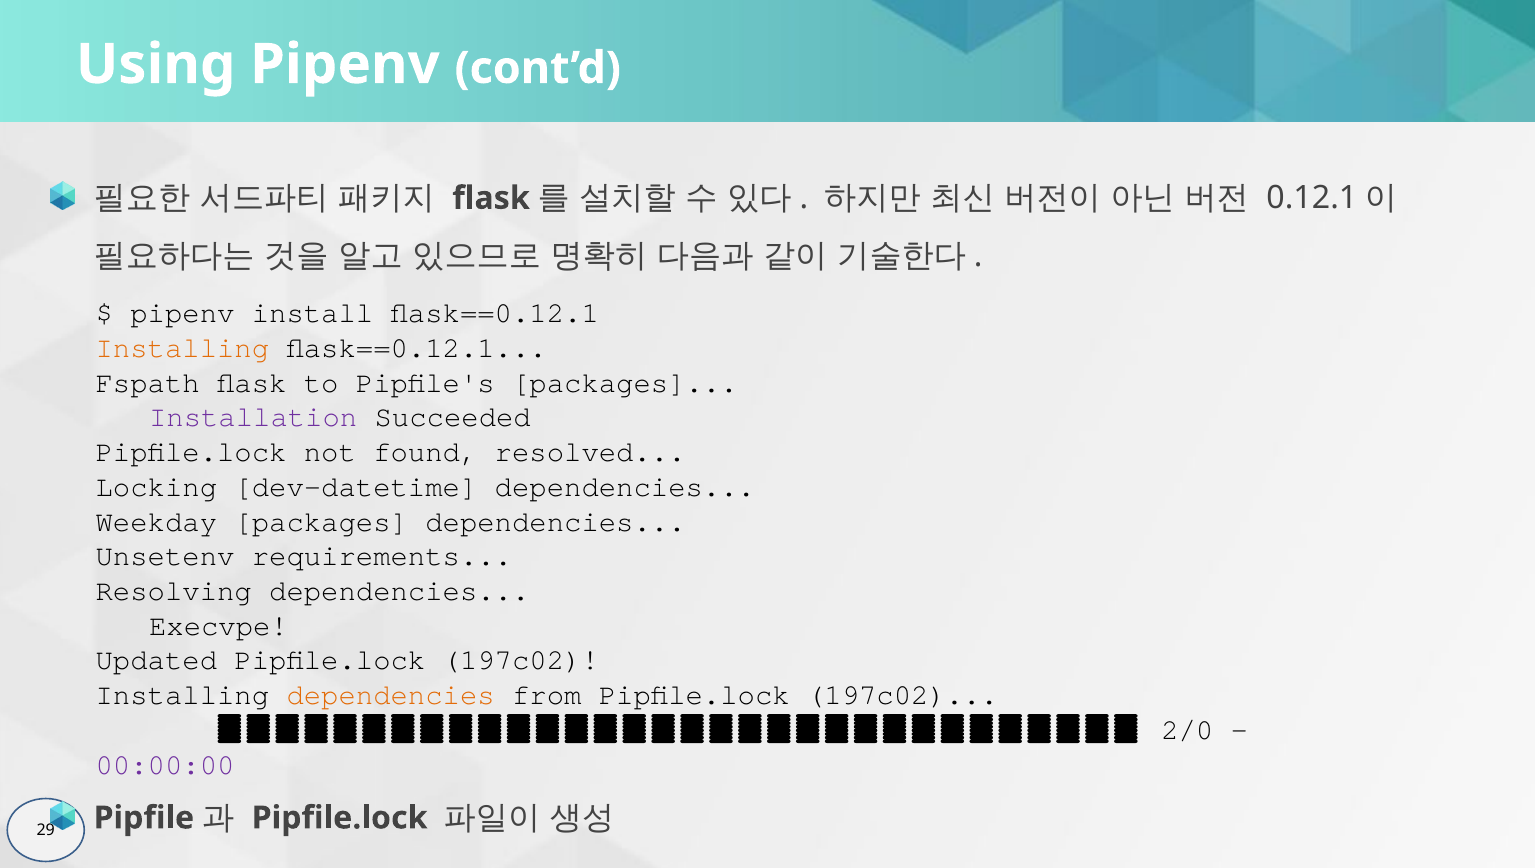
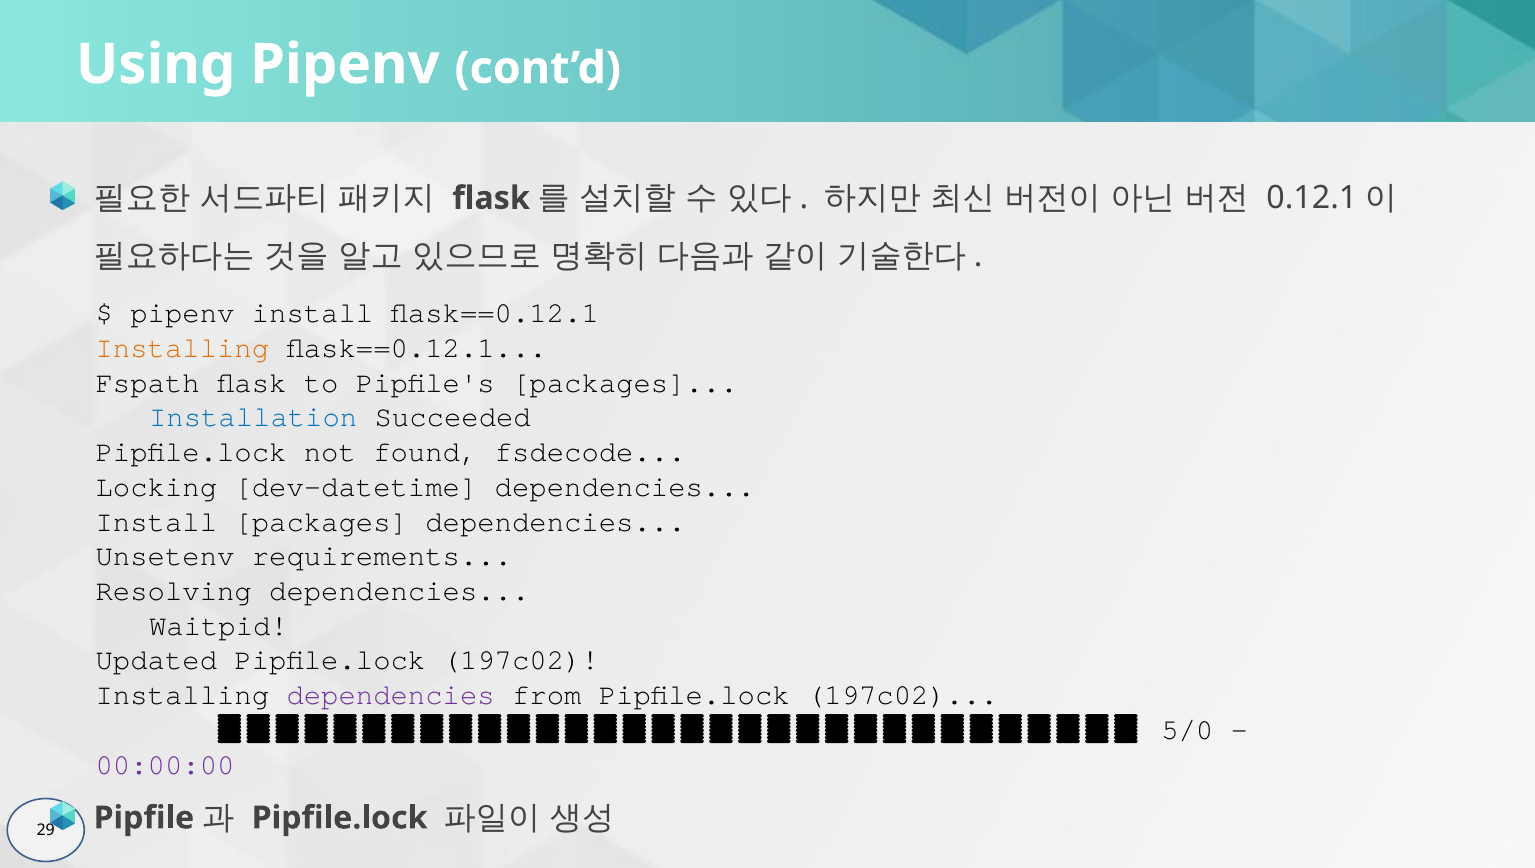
Installation colour: purple -> blue (253, 417)
resolved: resolved -> fsdecode (590, 452)
Weekday: Weekday -> Install (156, 521)
Execvpe: Execvpe -> Waitpid (218, 625)
dependencies colour: orange -> purple (391, 695)
2/0: 2/0 -> 5/0 (1187, 730)
